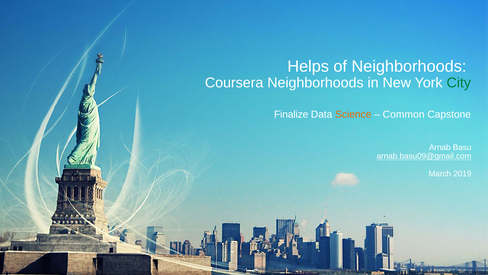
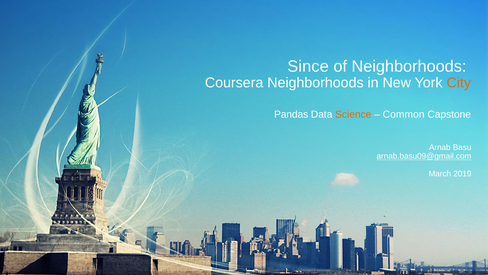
Helps: Helps -> Since (308, 66)
City colour: green -> orange (459, 83)
Finalize: Finalize -> Pandas (291, 114)
